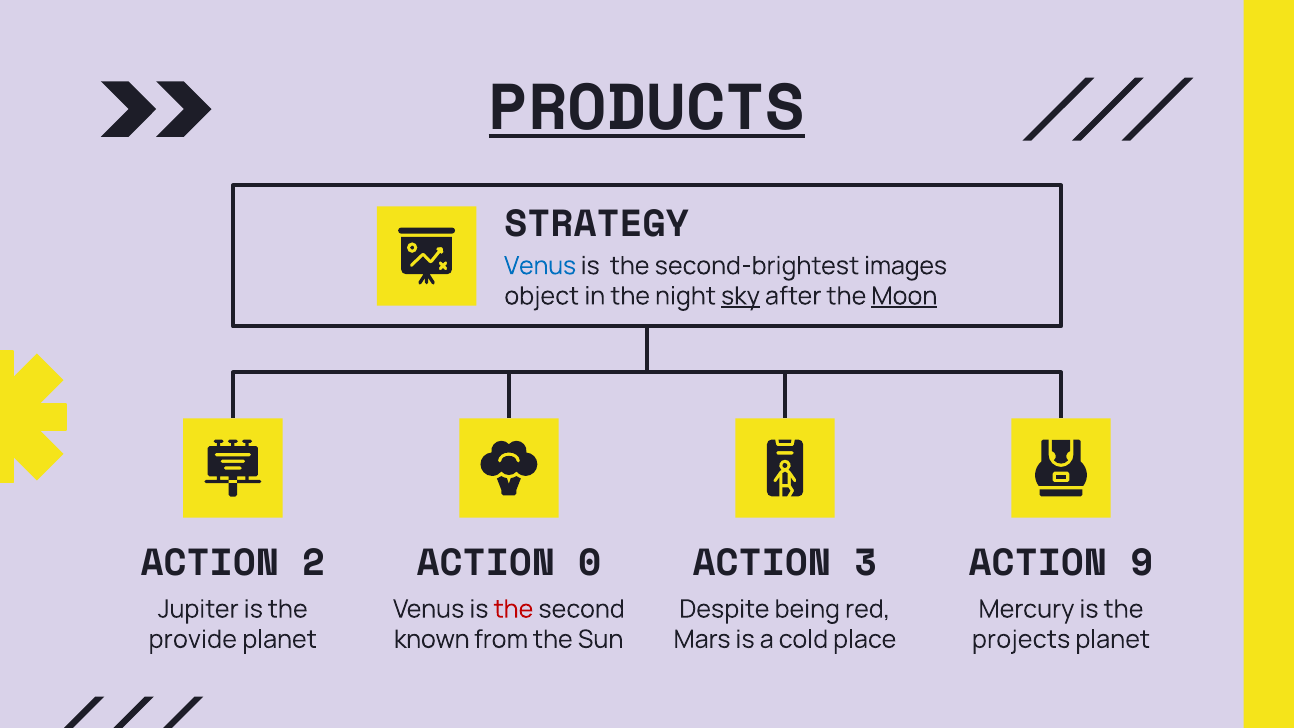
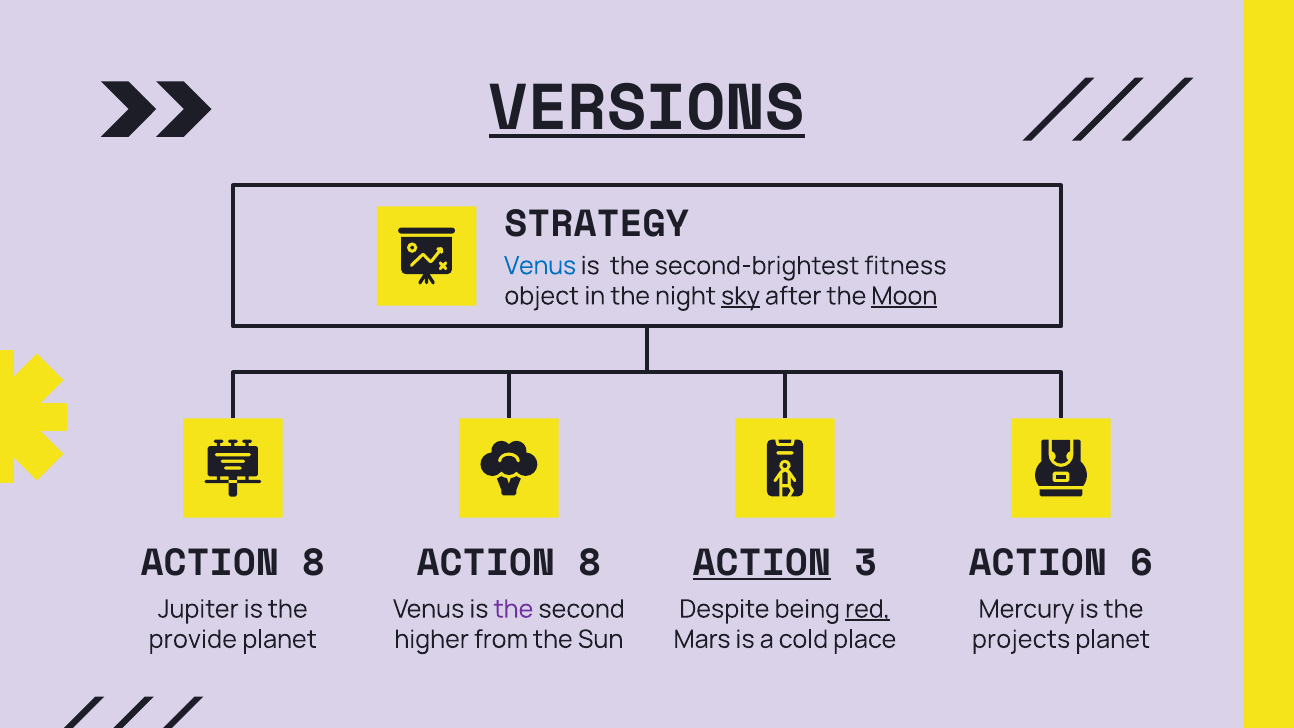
PRODUCTS: PRODUCTS -> VERSIONS (647, 108)
images: images -> fitness (905, 266)
2: 2 -> 8 (314, 563)
0: 0 -> 8 (590, 563)
ACTION underline: none -> present (762, 563)
9: 9 -> 6 (1142, 563)
the colour: red -> purple (513, 609)
red underline: none -> present (868, 609)
known: known -> higher (432, 639)
